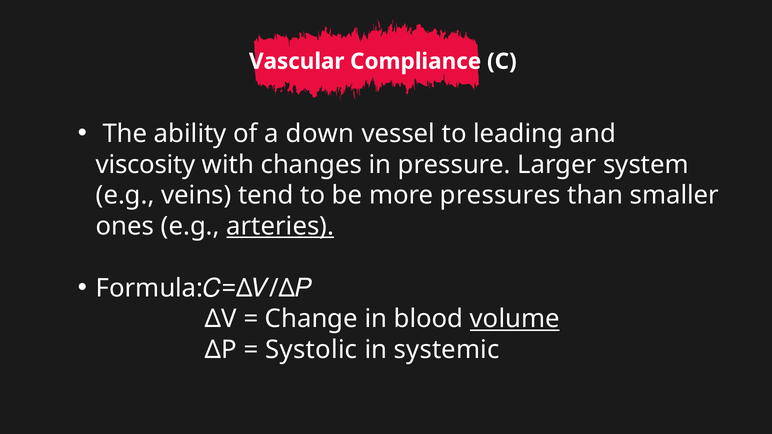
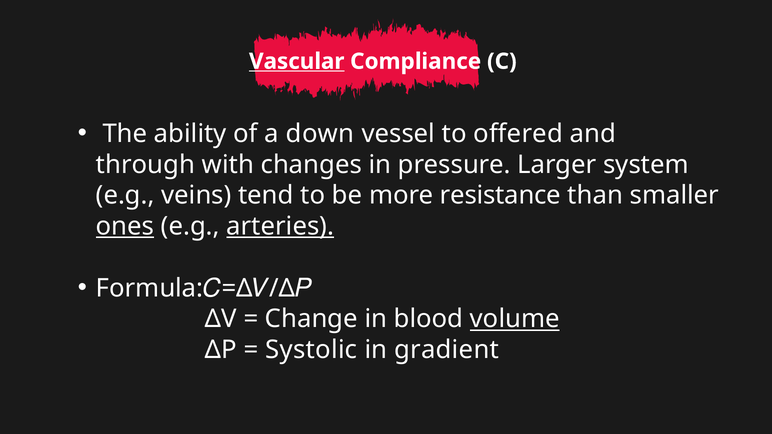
Vascular underline: none -> present (297, 61)
leading: leading -> offered (518, 134)
viscosity: viscosity -> through (146, 165)
pressures: pressures -> resistance (500, 196)
ones underline: none -> present (125, 227)
systemic: systemic -> gradient (447, 350)
